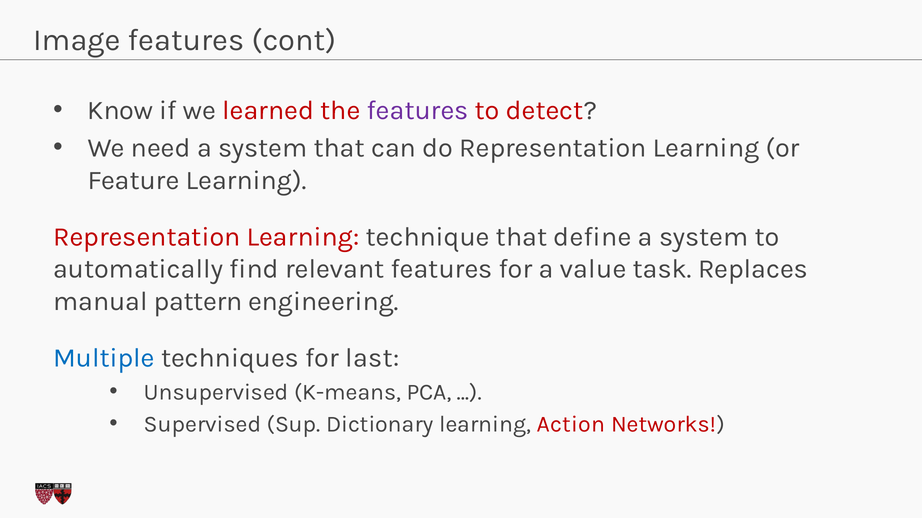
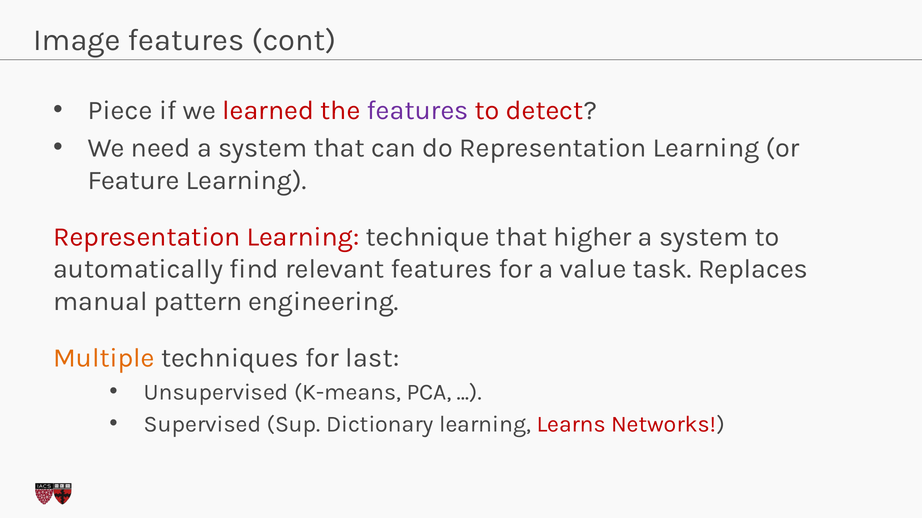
Know: Know -> Piece (120, 111)
define: define -> higher (593, 237)
Multiple colour: blue -> orange (104, 358)
Action: Action -> Learns (571, 425)
